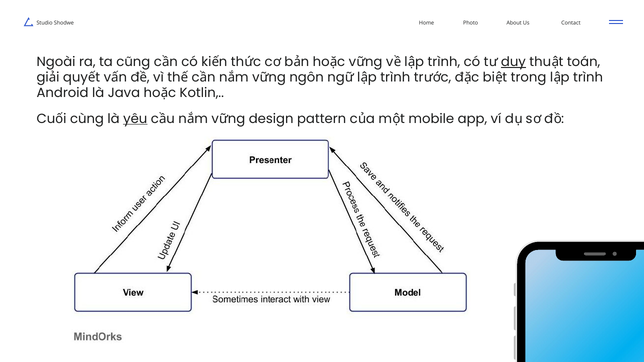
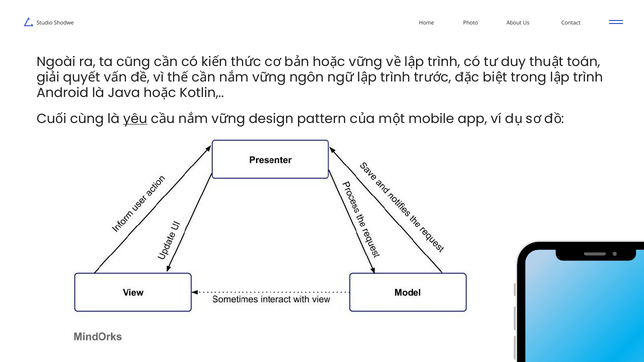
duy underline: present -> none (513, 62)
